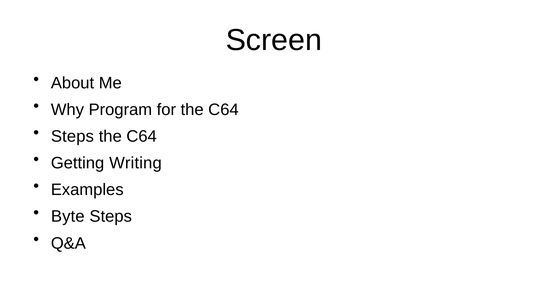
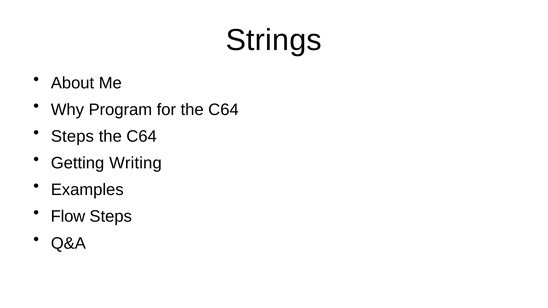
Screen: Screen -> Strings (274, 40)
Byte: Byte -> Flow (68, 217)
